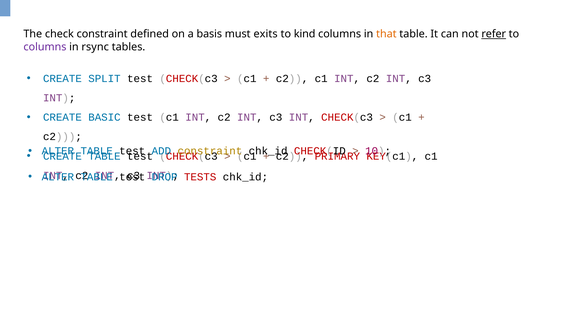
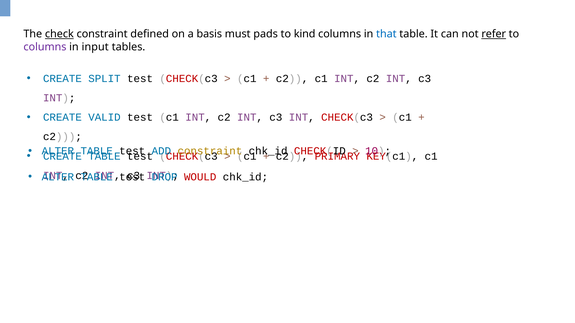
check underline: none -> present (59, 34)
exits: exits -> pads (266, 34)
that colour: orange -> blue (386, 34)
rsync: rsync -> input (95, 47)
BASIC: BASIC -> VALID (104, 118)
TESTS: TESTS -> WOULD (200, 177)
